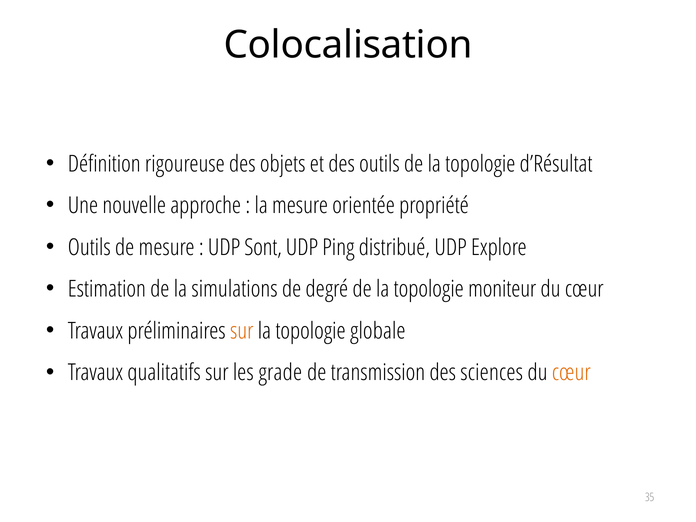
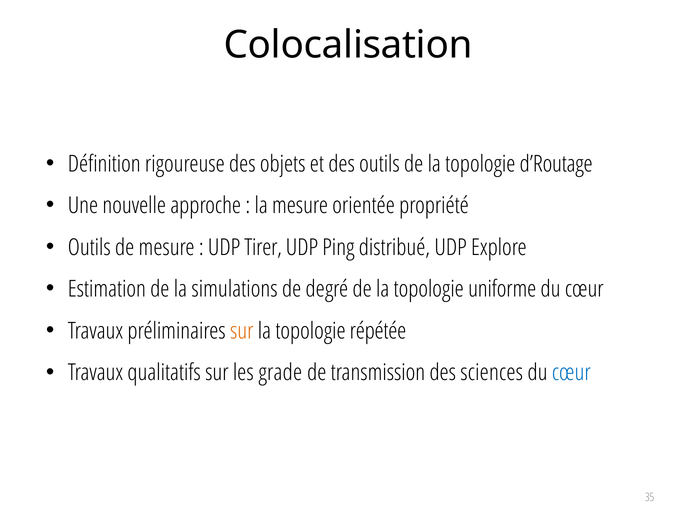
d’Résultat: d’Résultat -> d’Routage (556, 164)
Sont: Sont -> Tirer (263, 247)
moniteur: moniteur -> uniforme (502, 289)
globale: globale -> répétée (378, 331)
cœur colour: orange -> blue (571, 373)
